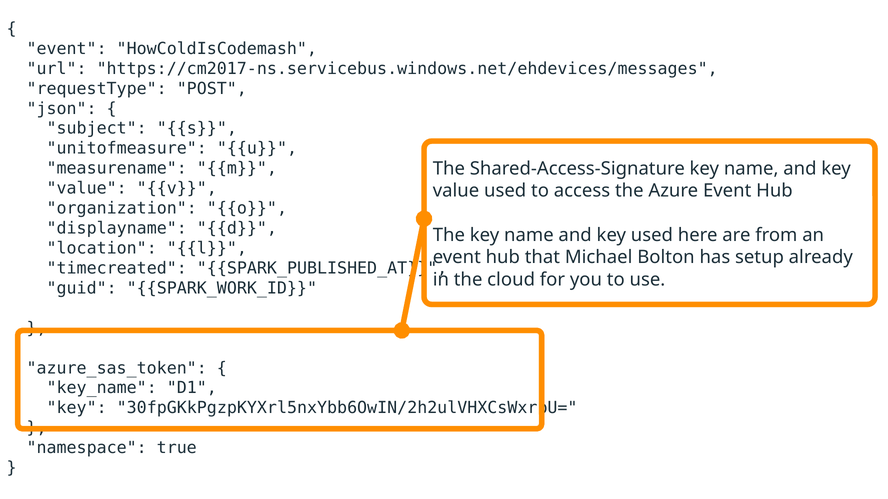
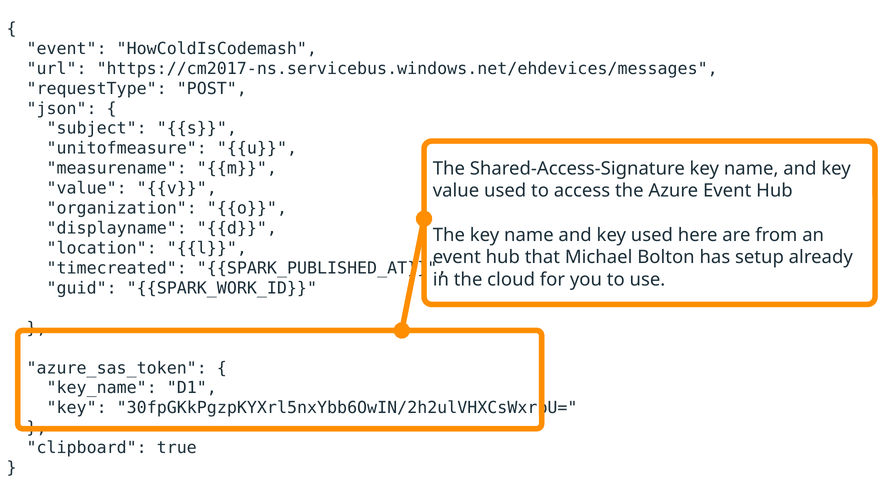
namespace: namespace -> clipboard (87, 448)
